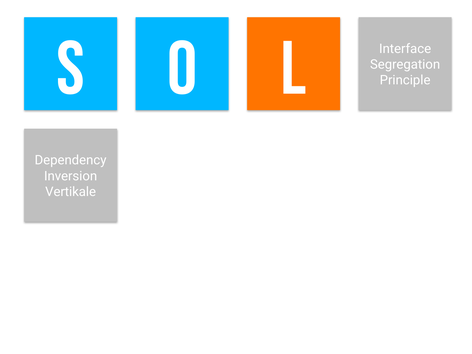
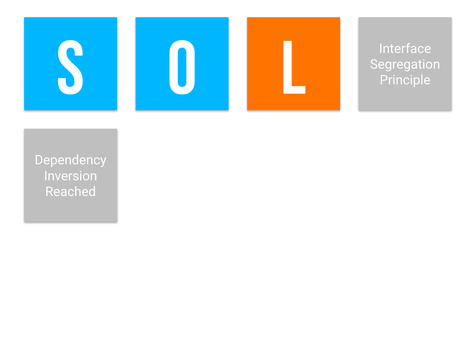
Vertikale: Vertikale -> Reached (71, 192)
